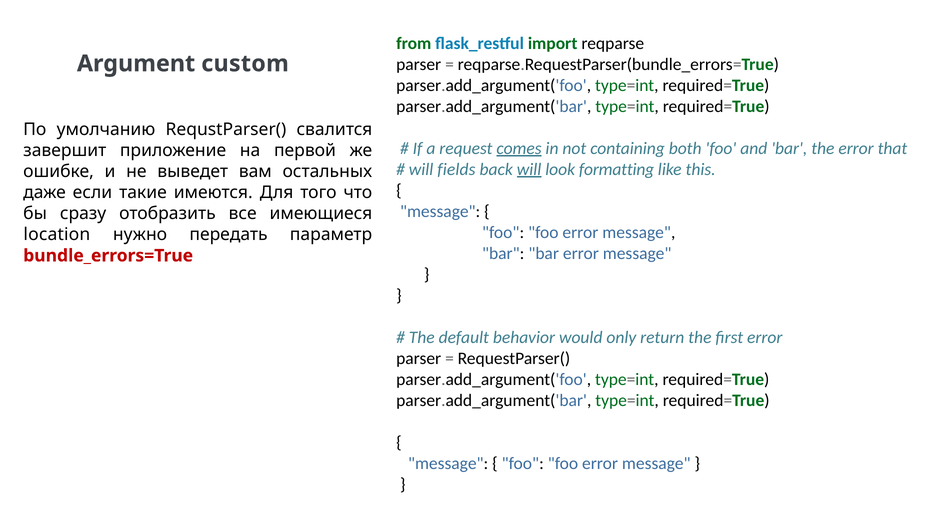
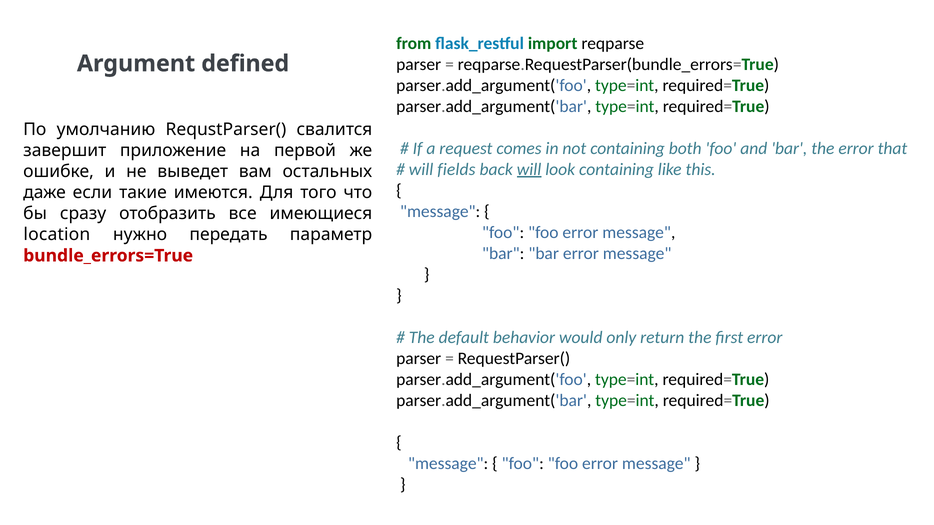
custom: custom -> defined (245, 64)
comes underline: present -> none (519, 148)
look formatting: formatting -> containing (616, 169)
